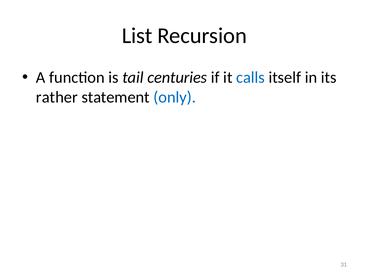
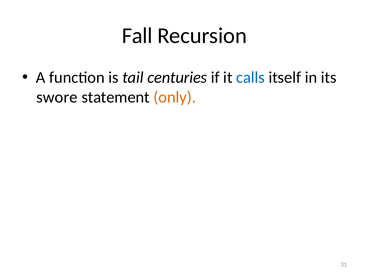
List: List -> Fall (137, 36)
rather: rather -> swore (57, 97)
only colour: blue -> orange (175, 97)
